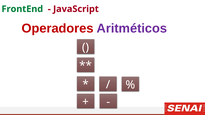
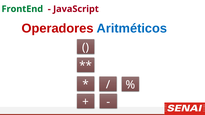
Aritméticos colour: purple -> blue (132, 29)
